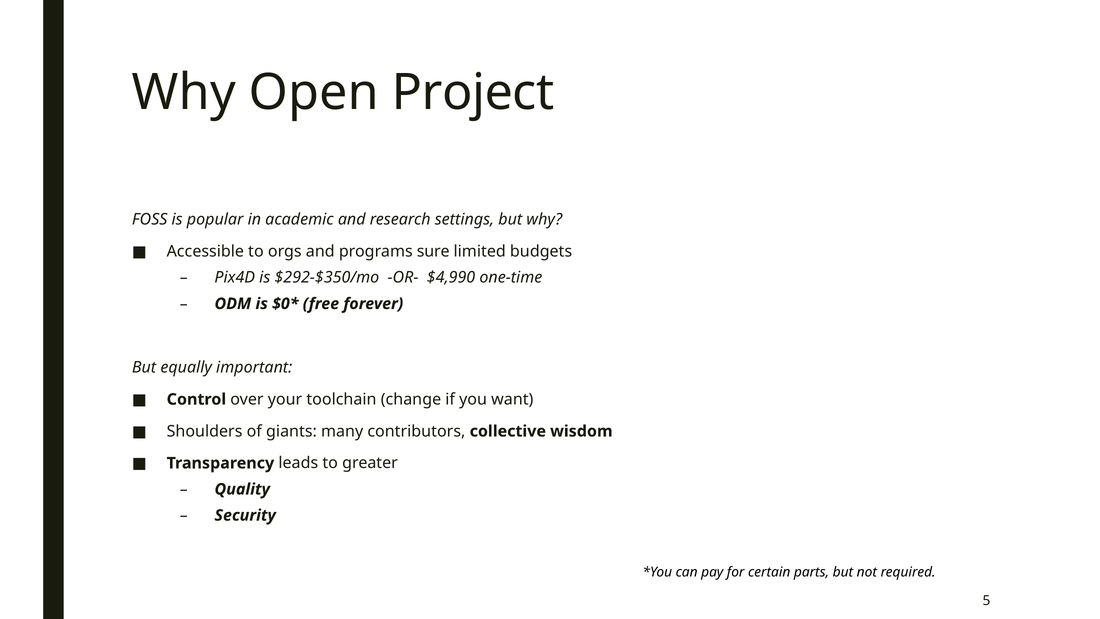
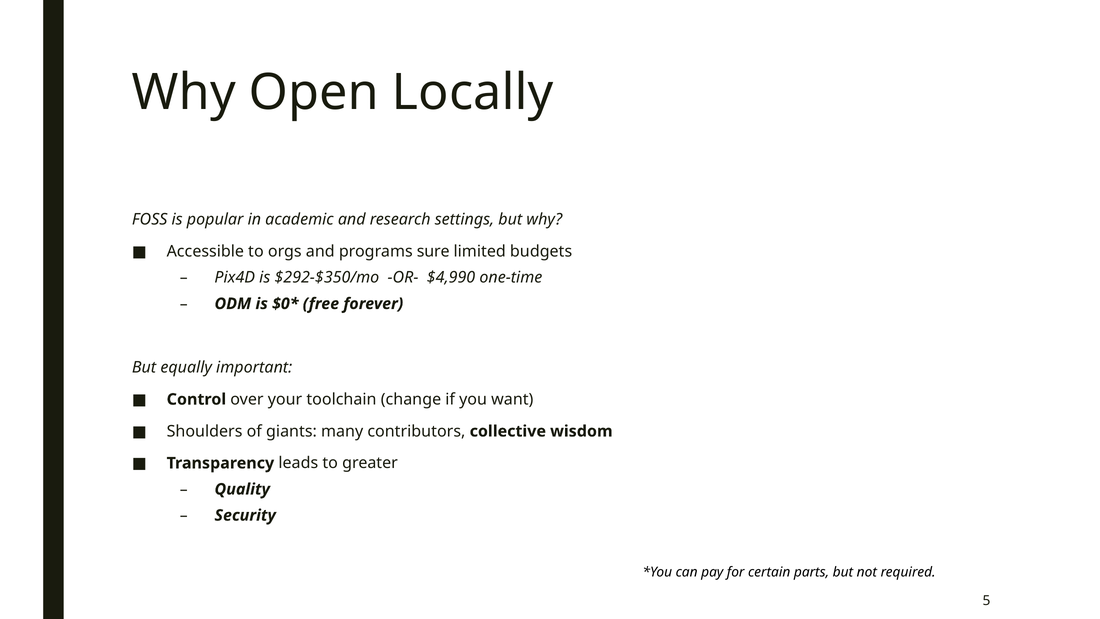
Project: Project -> Locally (473, 92)
